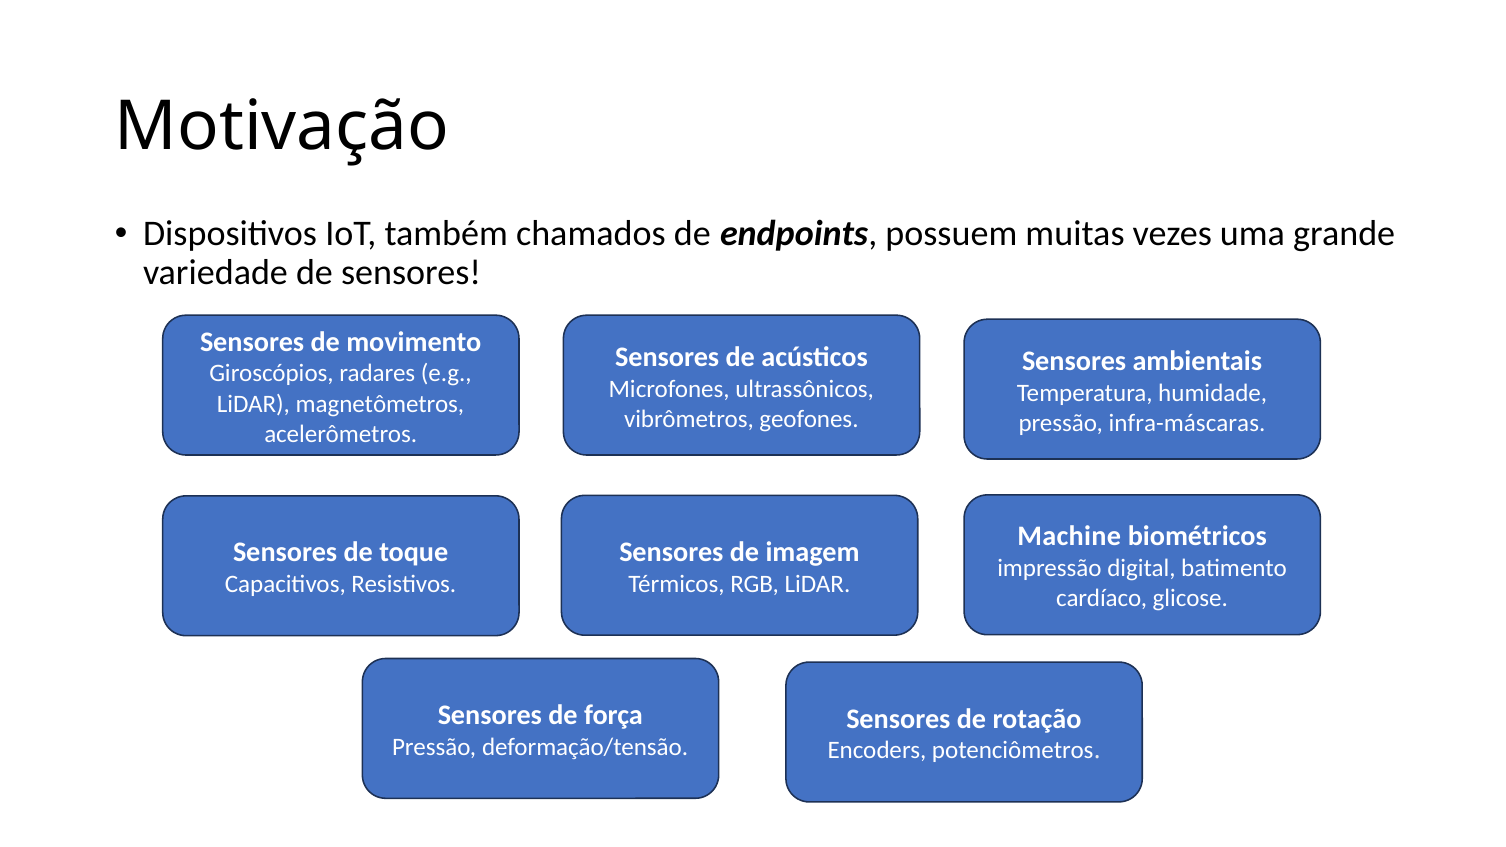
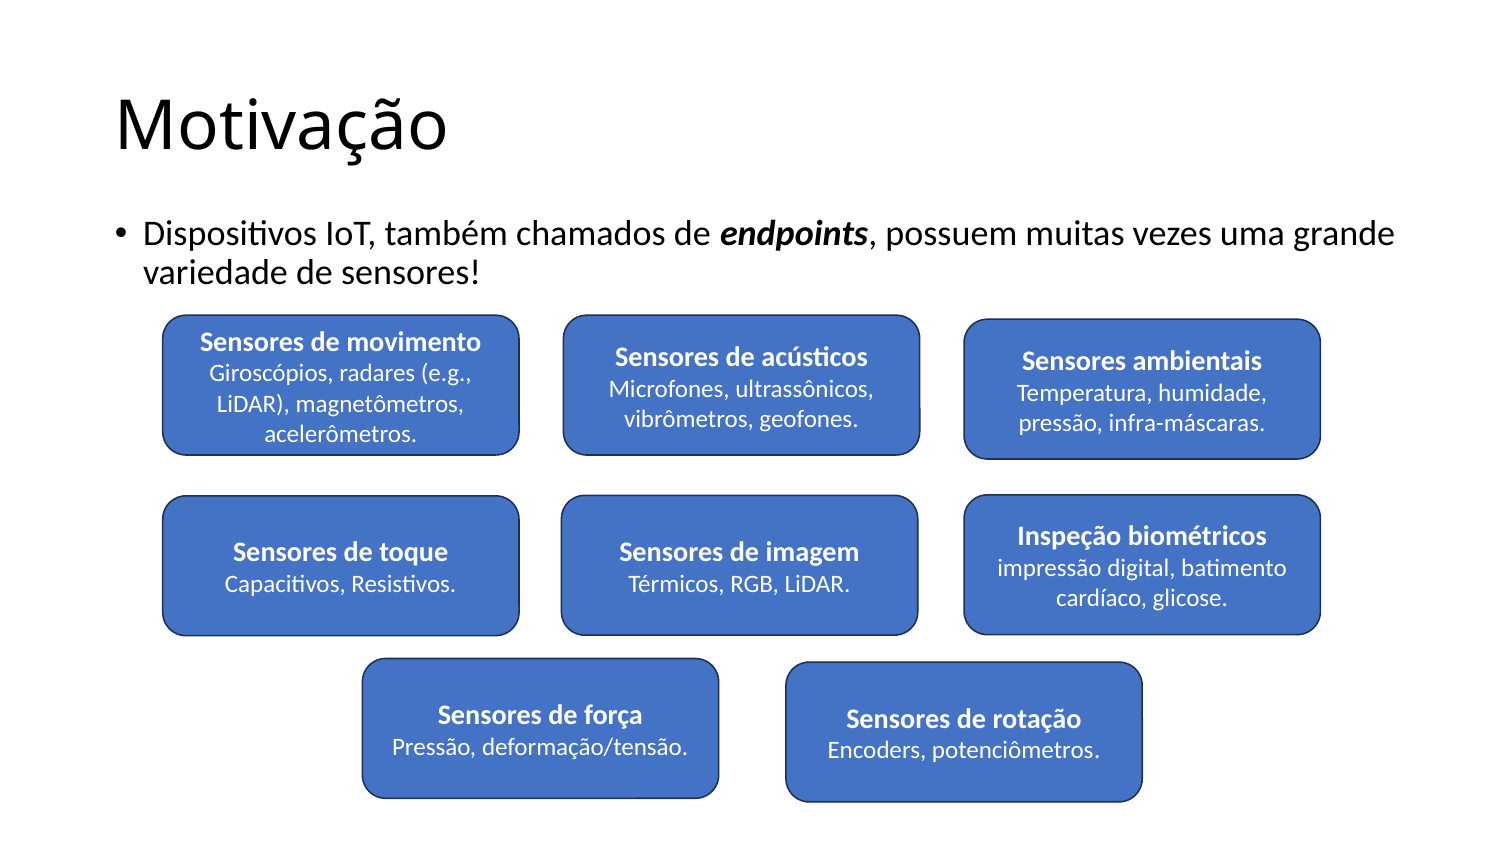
Machine: Machine -> Inspeção (1069, 537)
